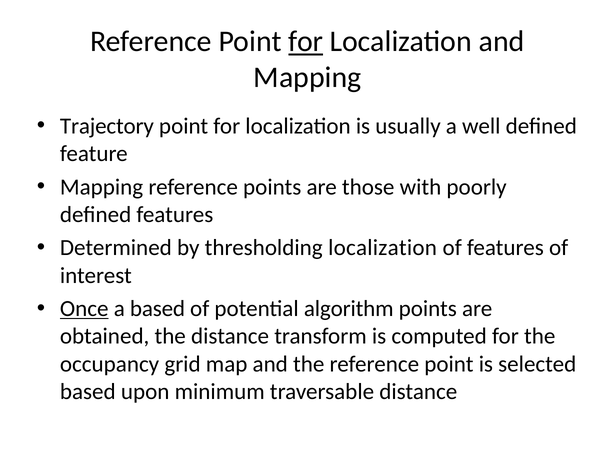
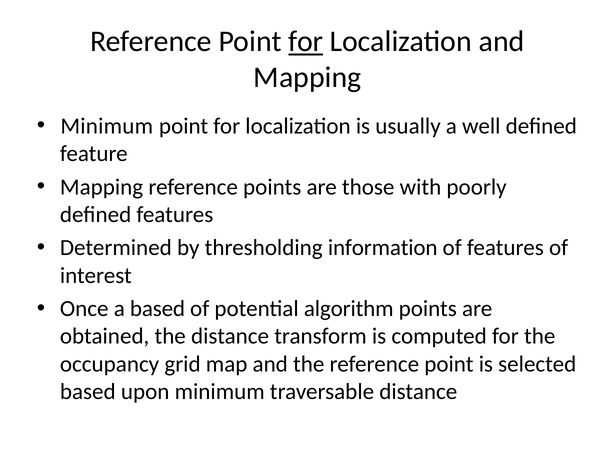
Trajectory: Trajectory -> Minimum (107, 126)
thresholding localization: localization -> information (383, 248)
Once underline: present -> none (84, 309)
